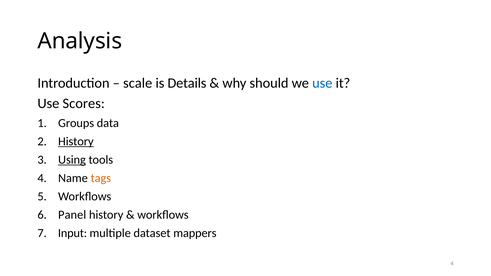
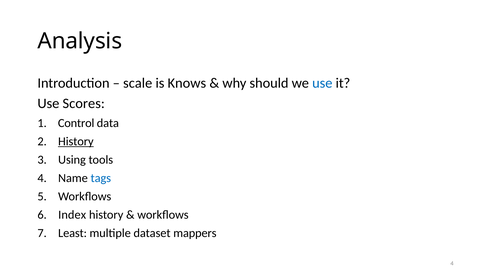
Details: Details -> Knows (187, 83)
Groups: Groups -> Control (76, 123)
Using underline: present -> none (72, 160)
tags colour: orange -> blue (101, 178)
Panel: Panel -> Index (72, 215)
Input: Input -> Least (73, 233)
